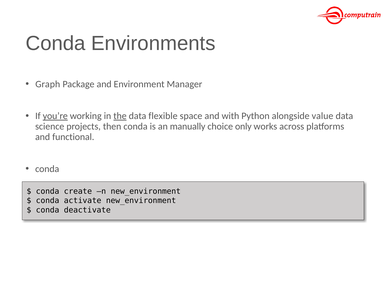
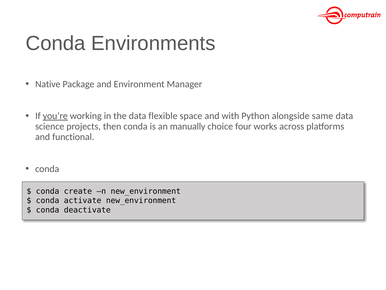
Graph: Graph -> Native (48, 84)
the underline: present -> none (120, 116)
value: value -> same (323, 116)
only: only -> four (243, 126)
